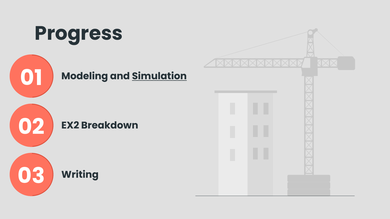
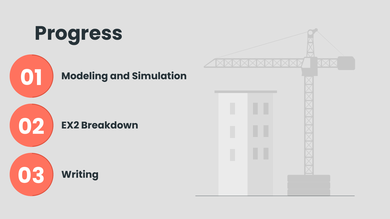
Simulation underline: present -> none (159, 76)
